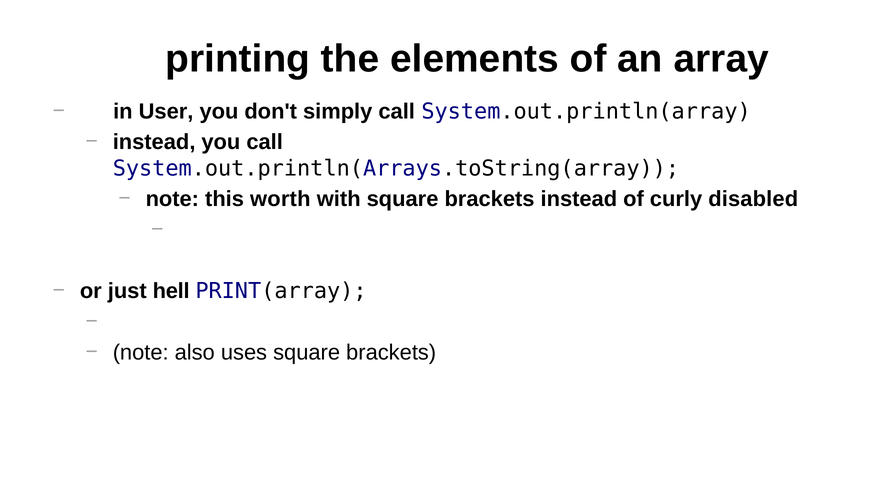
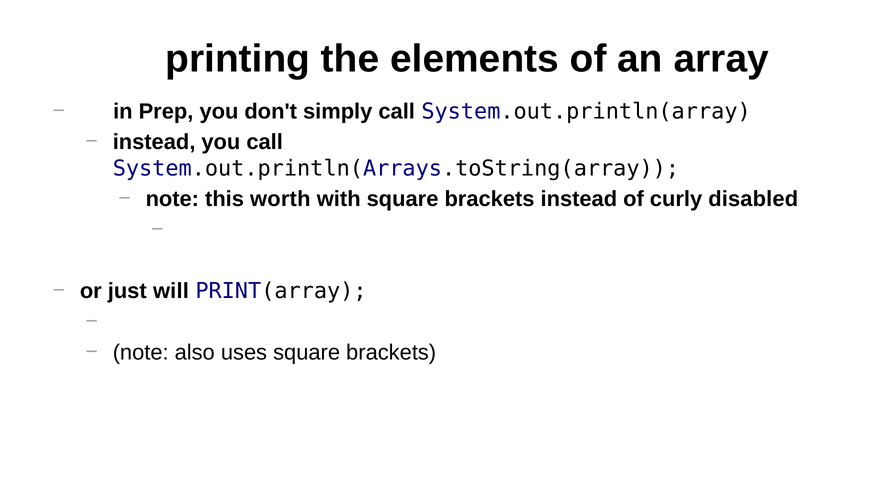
User: User -> Prep (166, 111)
hell: hell -> will (171, 291)
